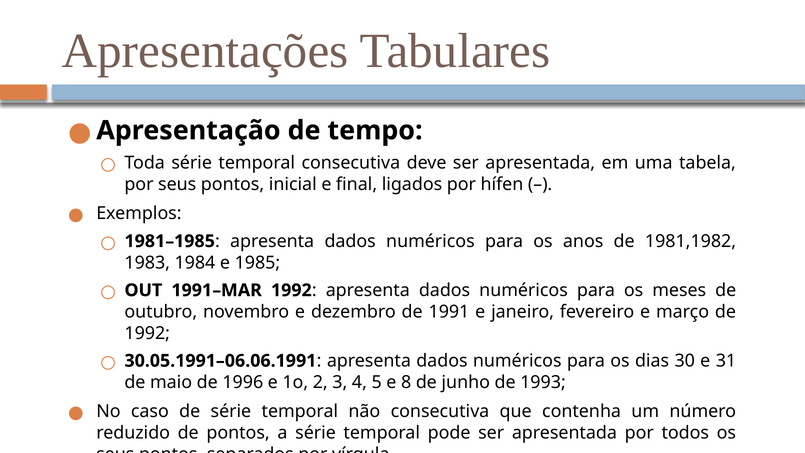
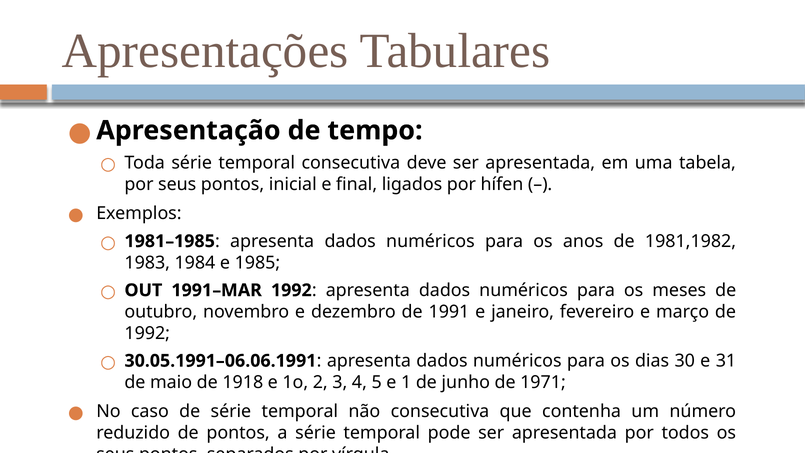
1996: 1996 -> 1918 (243, 382)
8: 8 -> 1 (406, 382)
1993: 1993 -> 1971 (543, 382)
